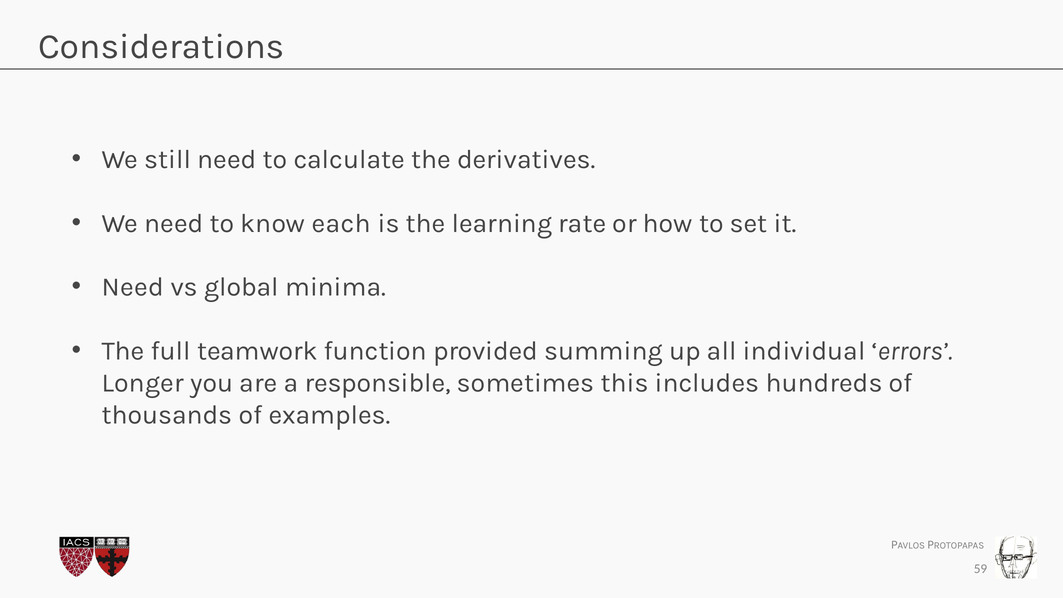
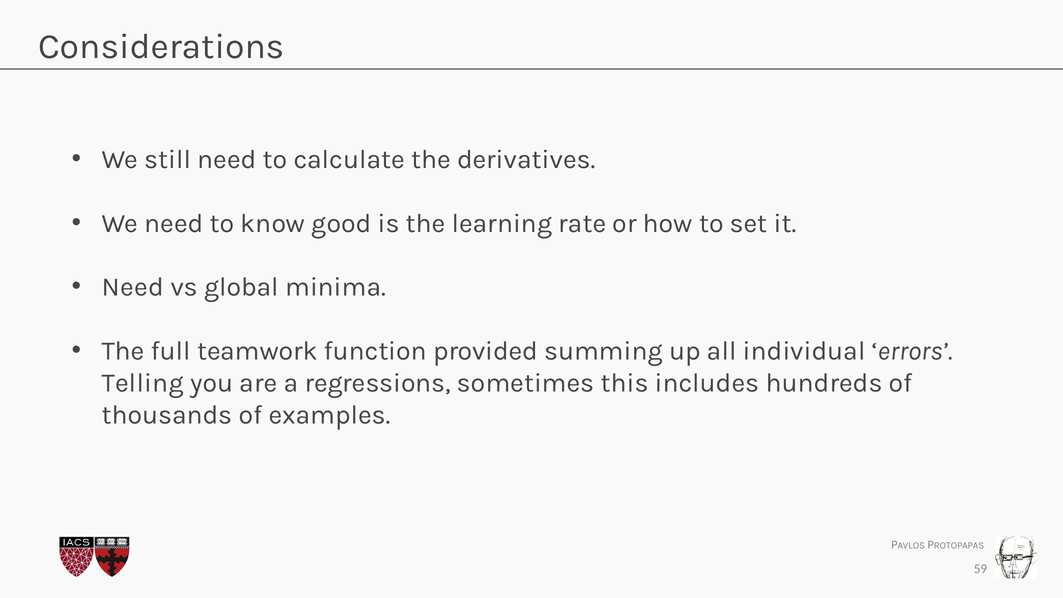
each: each -> good (341, 223)
Longer: Longer -> Telling (143, 383)
responsible: responsible -> regressions (378, 383)
